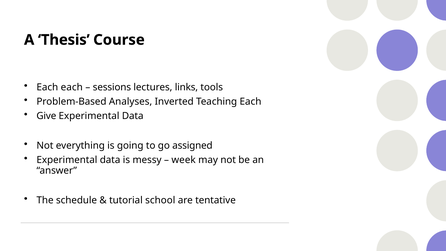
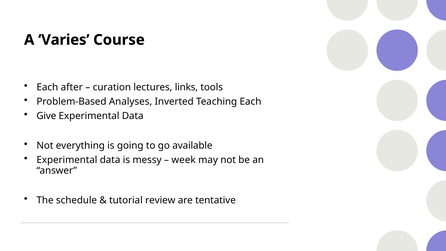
Thesis: Thesis -> Varies (64, 40)
Each each: each -> after (72, 87)
sessions: sessions -> curation (112, 87)
assigned: assigned -> available (192, 146)
school: school -> review (160, 200)
